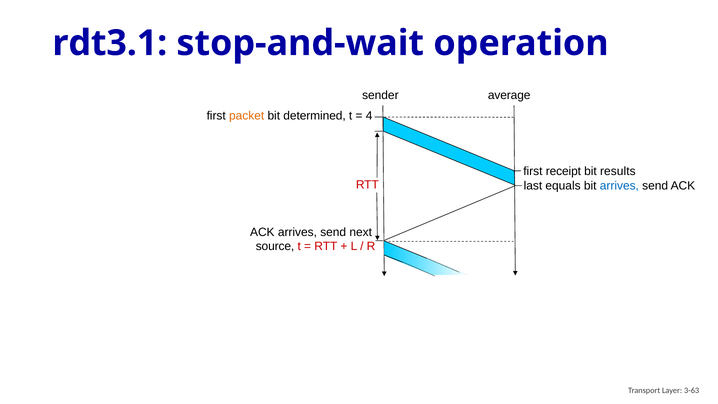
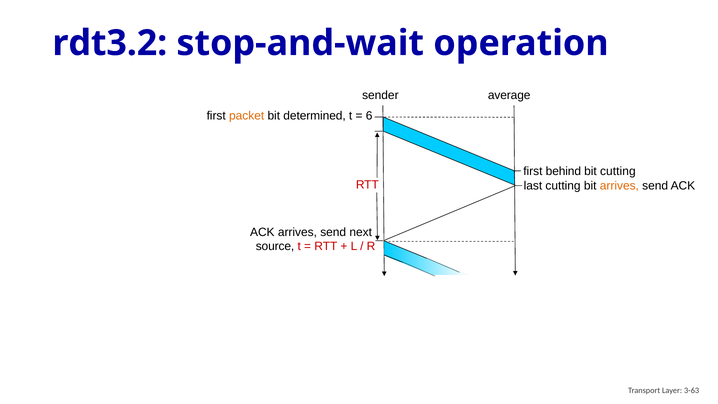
rdt3.1: rdt3.1 -> rdt3.2 (110, 43)
4: 4 -> 6 (369, 116)
receipt: receipt -> behind (563, 171)
bit results: results -> cutting (618, 171)
last equals: equals -> cutting (563, 186)
arrives colour: blue -> orange (619, 186)
